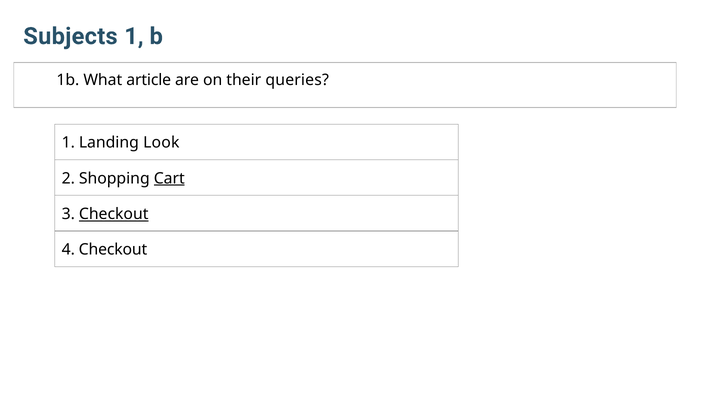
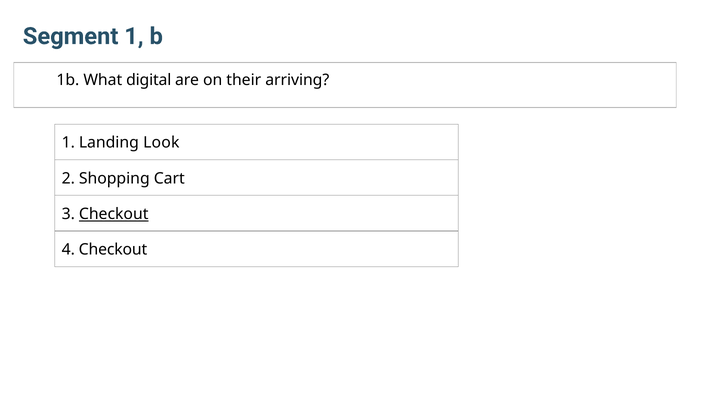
Subjects: Subjects -> Segment (71, 36)
article: article -> digital (149, 80)
queries: queries -> arriving (297, 80)
Cart underline: present -> none (169, 178)
